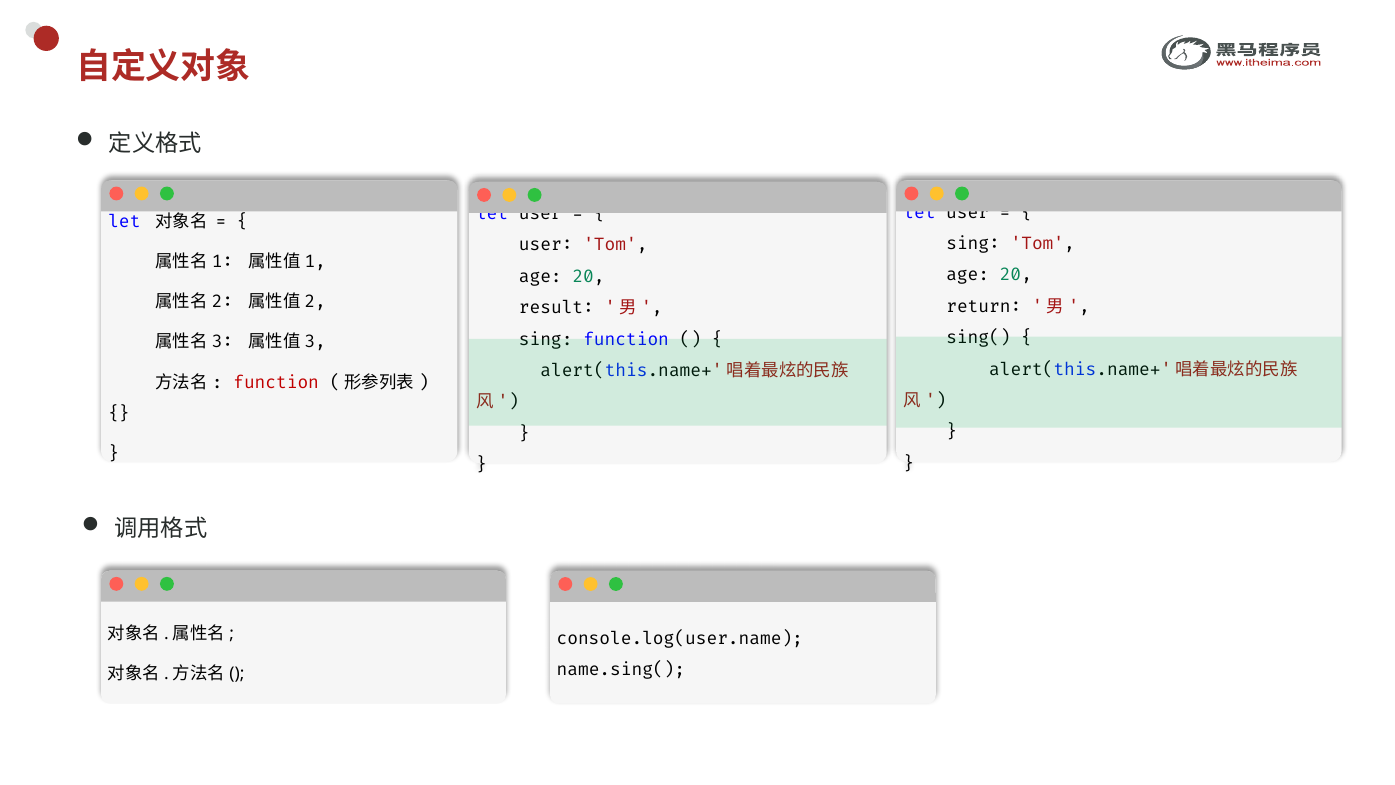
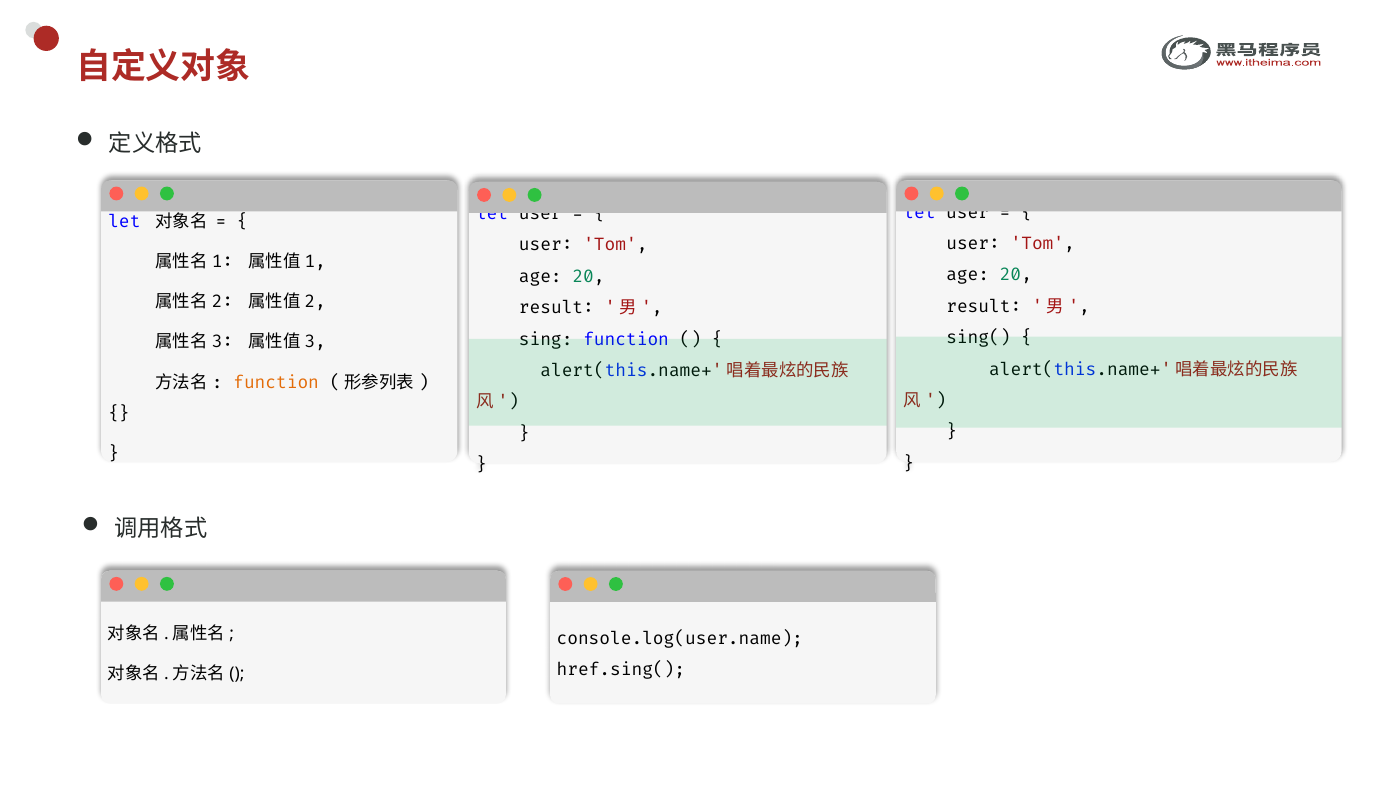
sing: sing -> user (973, 244)
return: return -> result (984, 306)
function colour: red -> orange (276, 382)
name.sing(: name.sing( -> href.sing( (621, 669)
